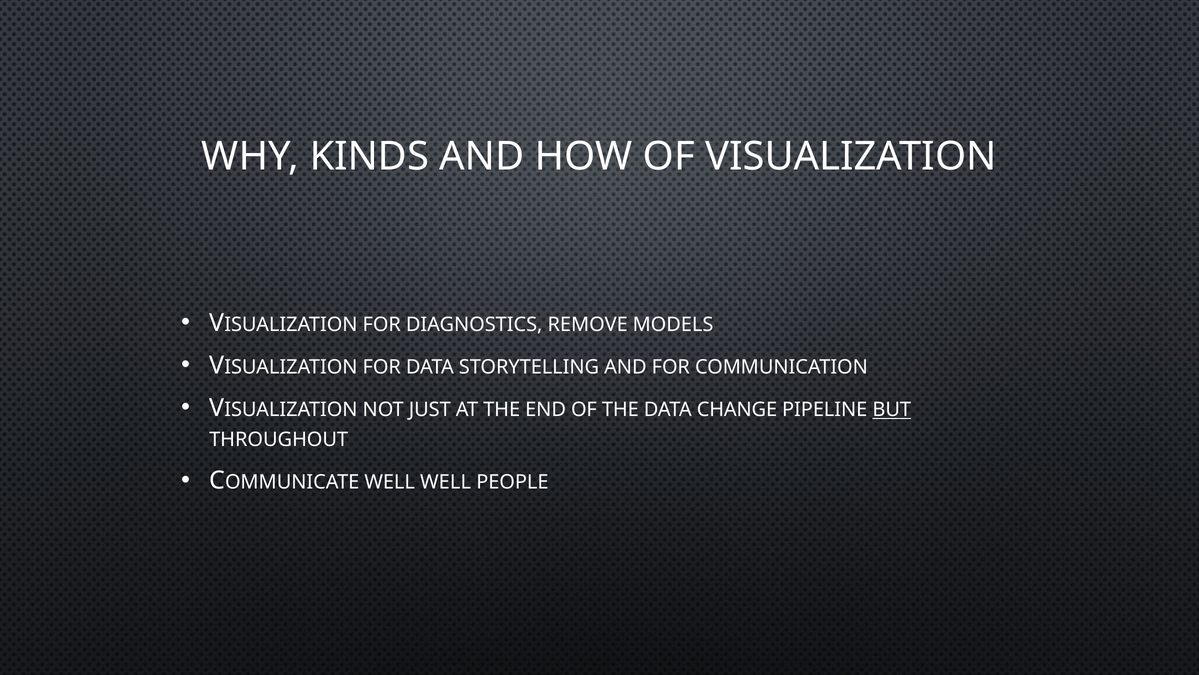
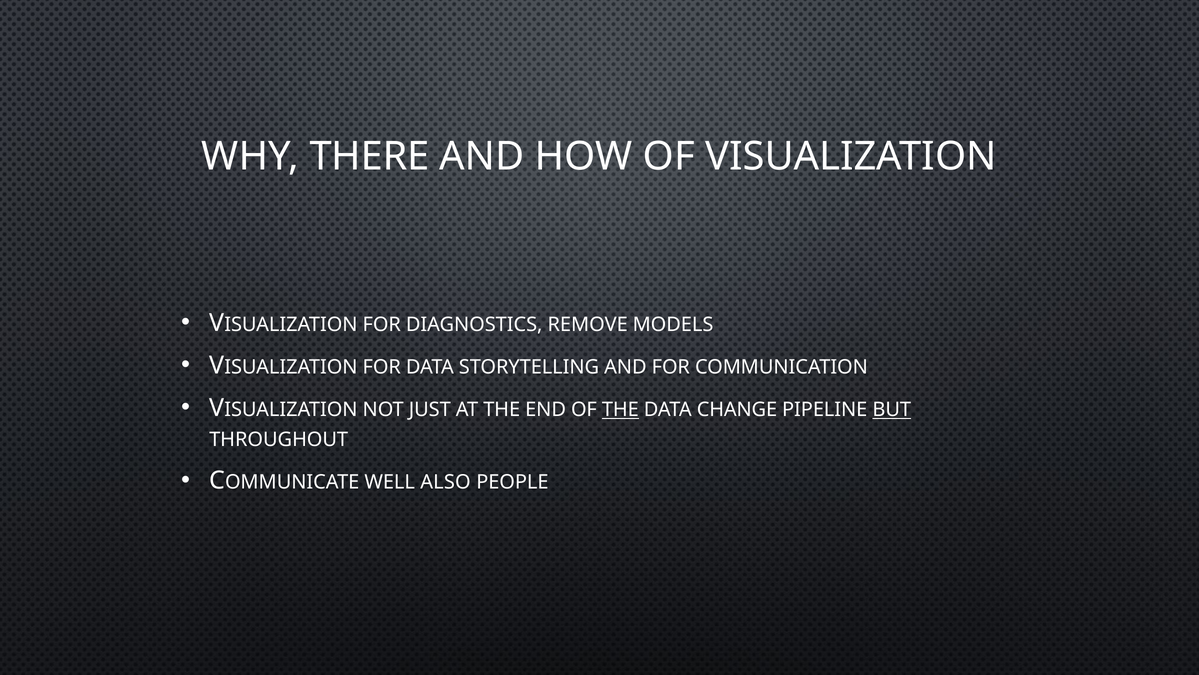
KINDS: KINDS -> THERE (369, 156)
THE underline: none -> present (620, 409)
WELL WELL: WELL -> ALSO (445, 482)
